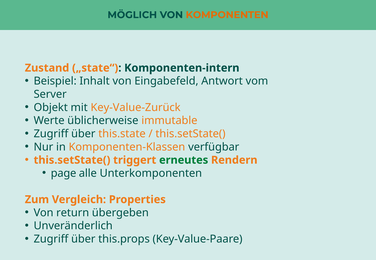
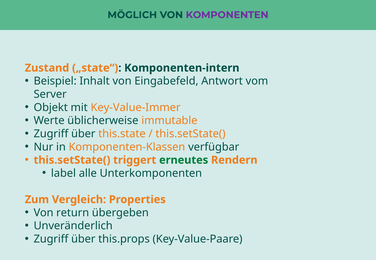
KOMPONENTEN colour: orange -> purple (227, 15)
Key-Value-Zurück: Key-Value-Zurück -> Key-Value-Immer (136, 108)
page: page -> label (63, 173)
